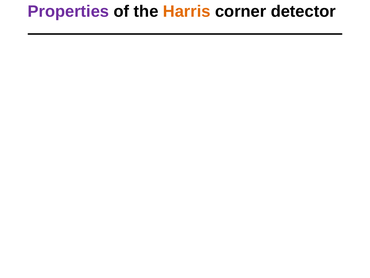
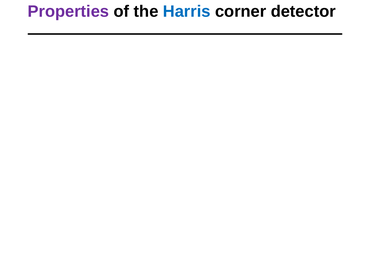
Harris colour: orange -> blue (187, 11)
